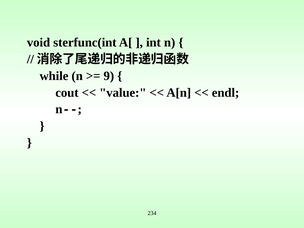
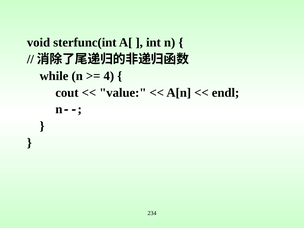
9: 9 -> 4 (109, 76)
